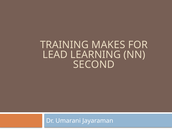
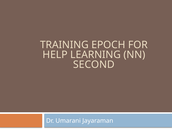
MAKES: MAKES -> EPOCH (108, 45)
LEAD: LEAD -> HELP (55, 55)
